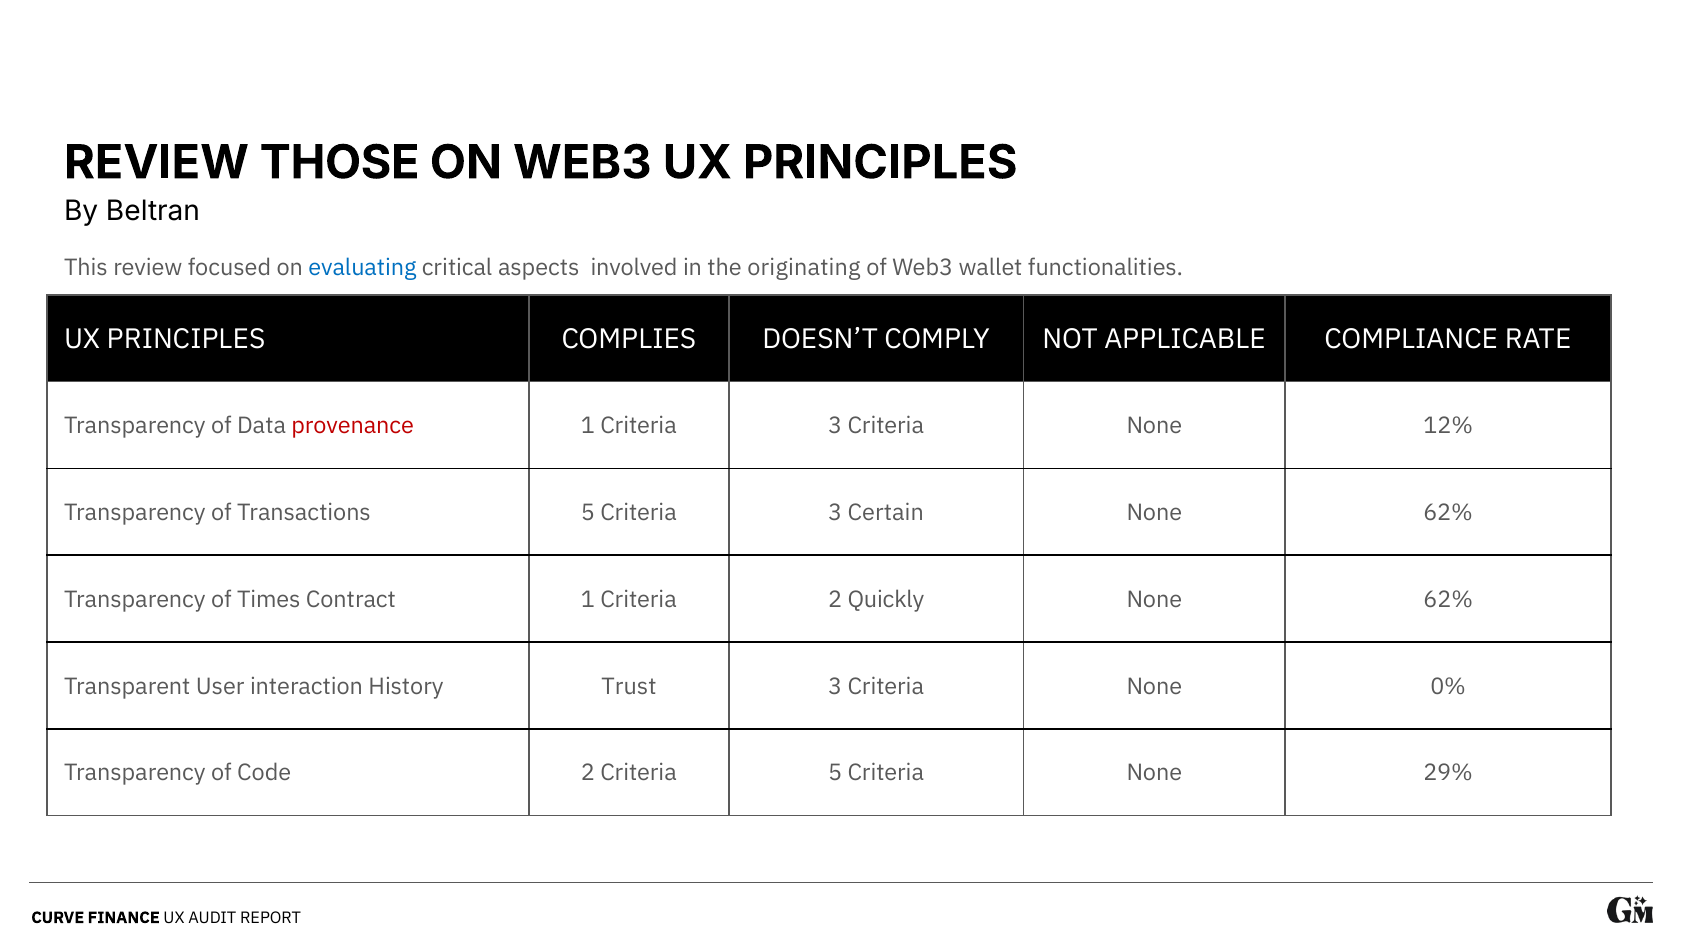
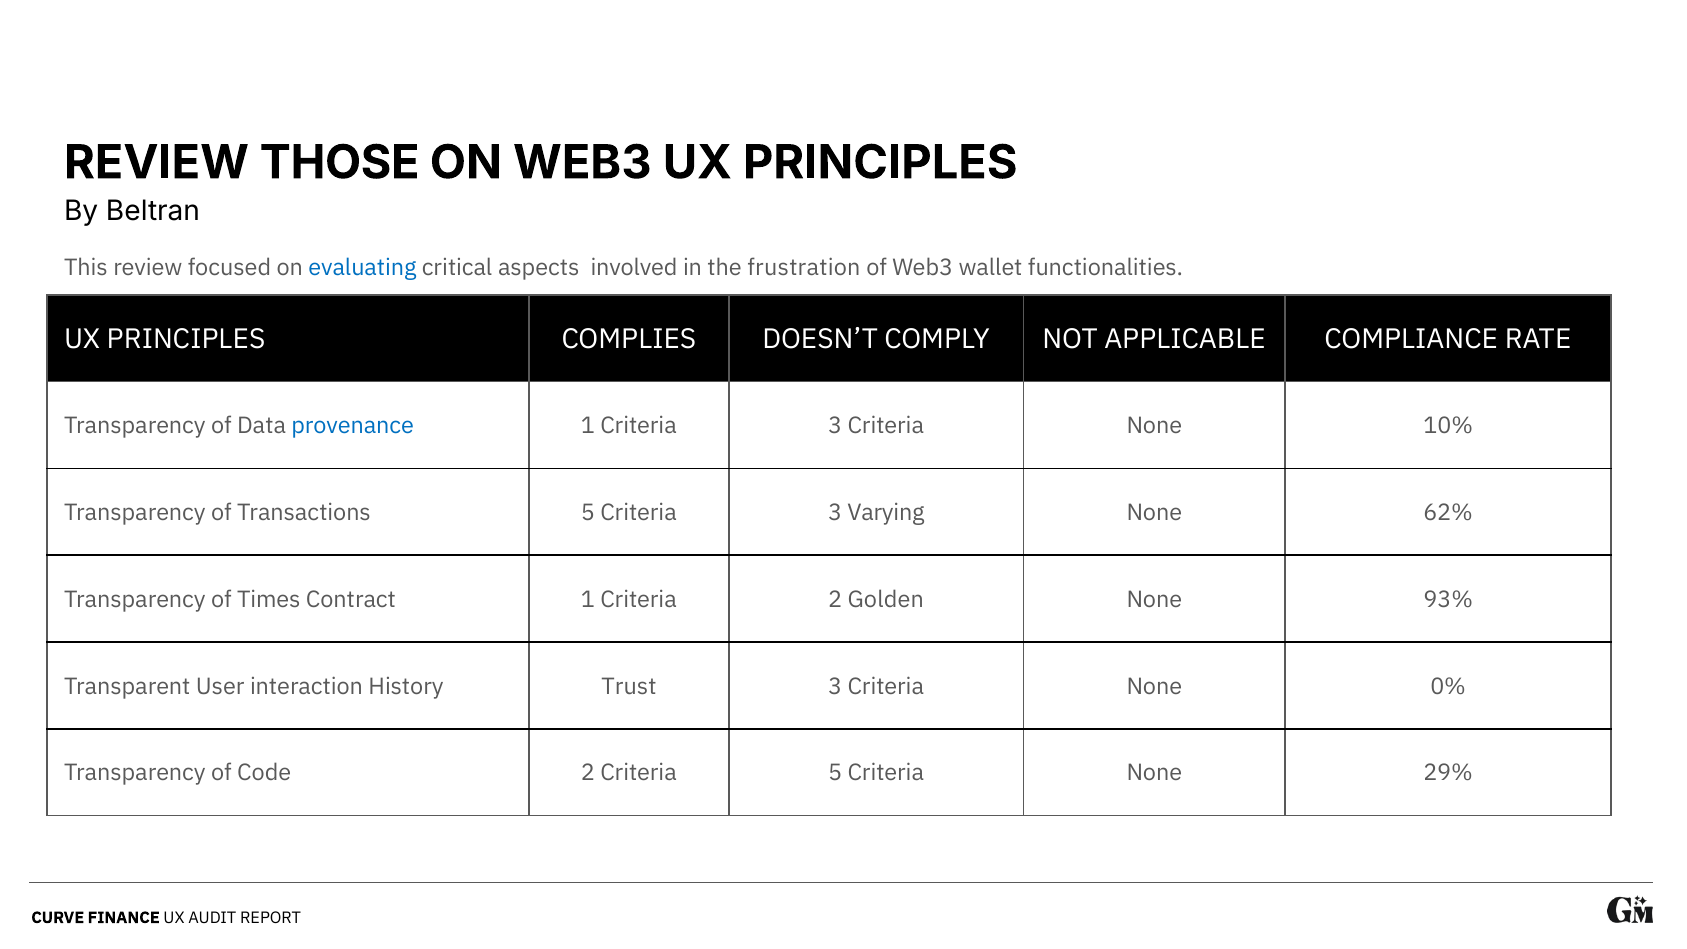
originating: originating -> frustration (804, 268)
provenance colour: red -> blue (353, 426)
12%: 12% -> 10% (1448, 426)
Certain: Certain -> Varying (886, 513)
Quickly: Quickly -> Golden (886, 600)
62%: 62% -> 93% (1448, 600)
